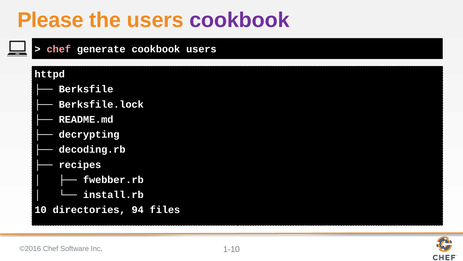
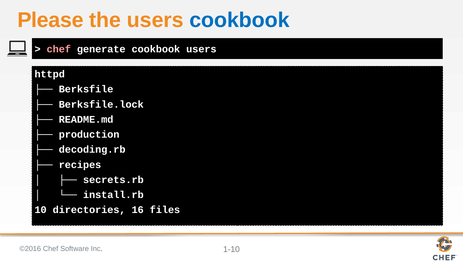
cookbook colour: purple -> blue (240, 20)
decrypting: decrypting -> production (89, 134)
fwebber.rb: fwebber.rb -> secrets.rb (113, 179)
94: 94 -> 16 (138, 210)
